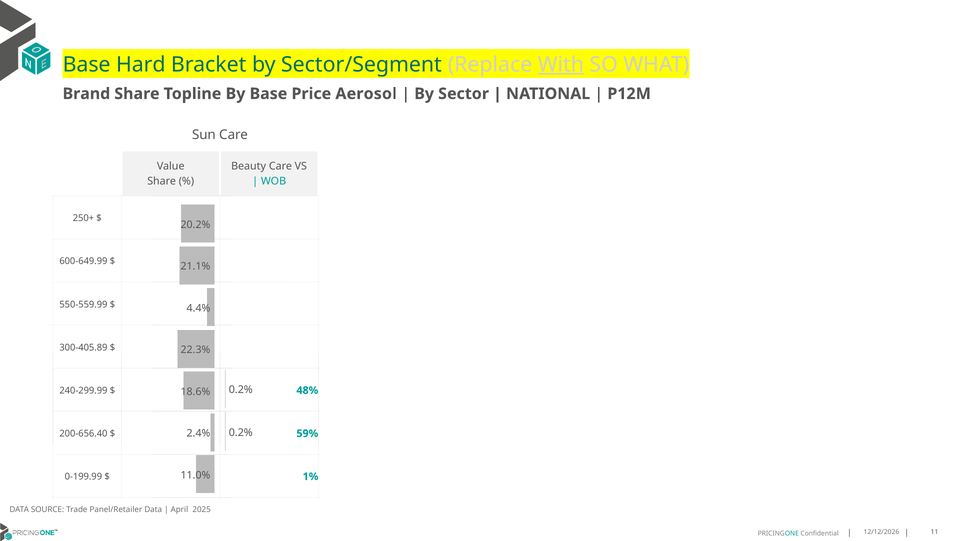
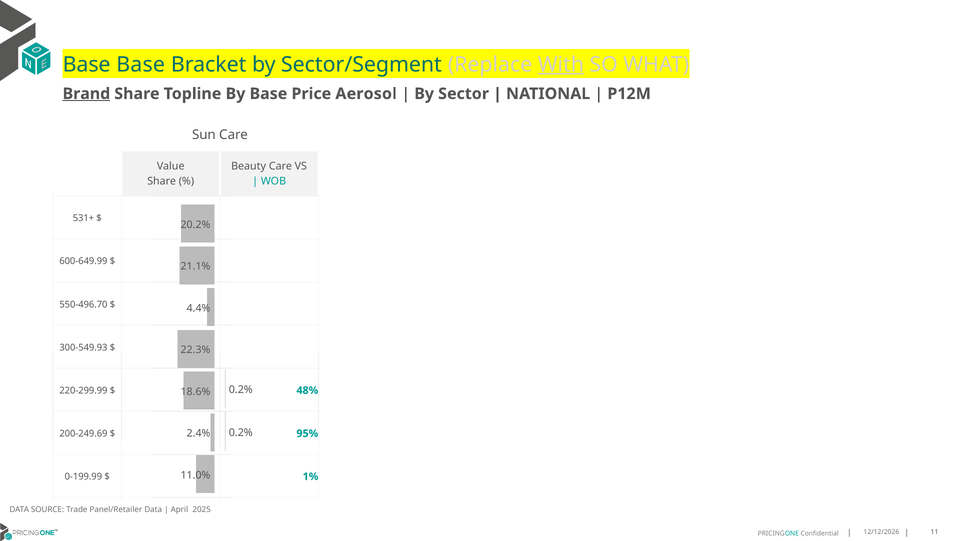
Base Hard: Hard -> Base (141, 65)
Brand underline: none -> present (86, 94)
250+: 250+ -> 531+ (83, 218)
550-559.99: 550-559.99 -> 550-496.70 (83, 305)
300-405.89: 300-405.89 -> 300-549.93 (83, 348)
240-299.99: 240-299.99 -> 220-299.99 (83, 391)
200-656.40: 200-656.40 -> 200-249.69 (83, 434)
59%: 59% -> 95% (307, 434)
